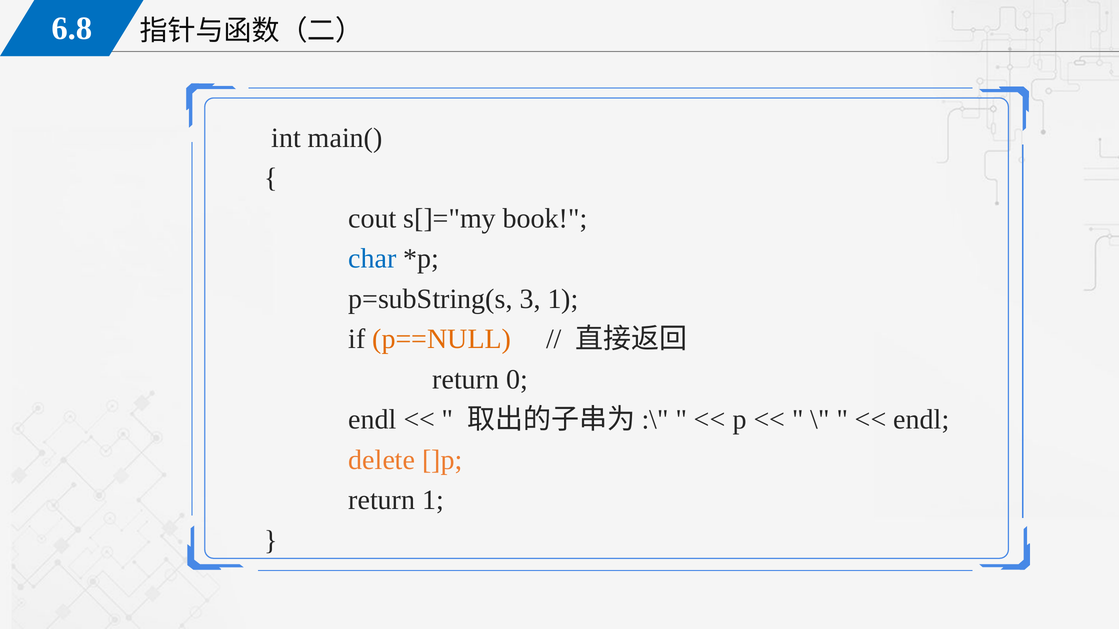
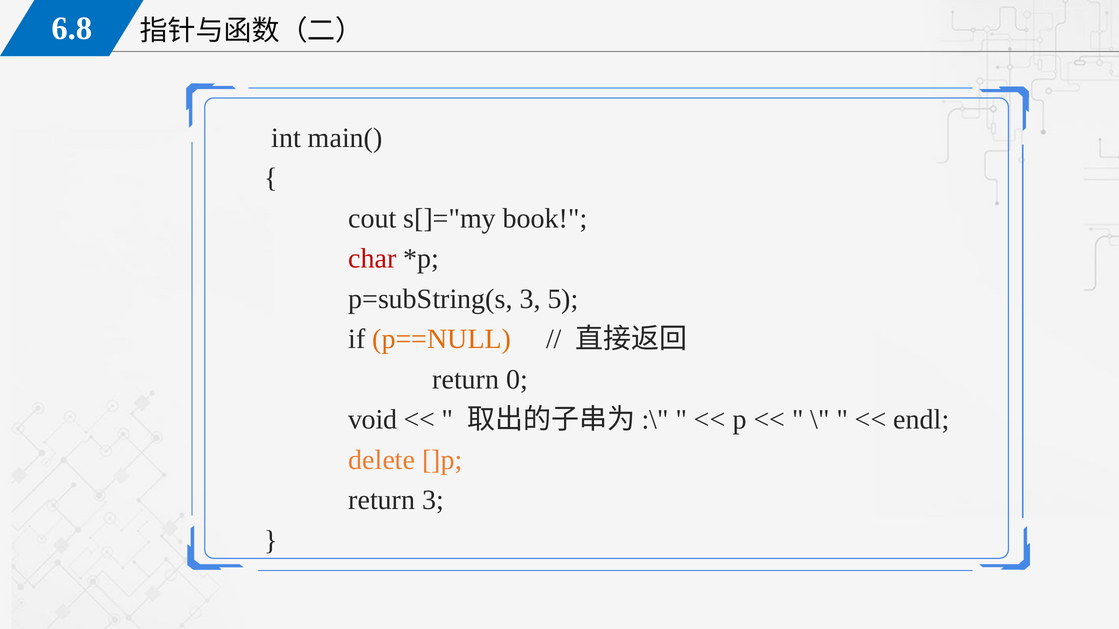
char colour: blue -> red (372, 259)
3 1: 1 -> 5 (563, 299)
endl: endl -> void (373, 420)
return 1: 1 -> 3 (433, 501)
